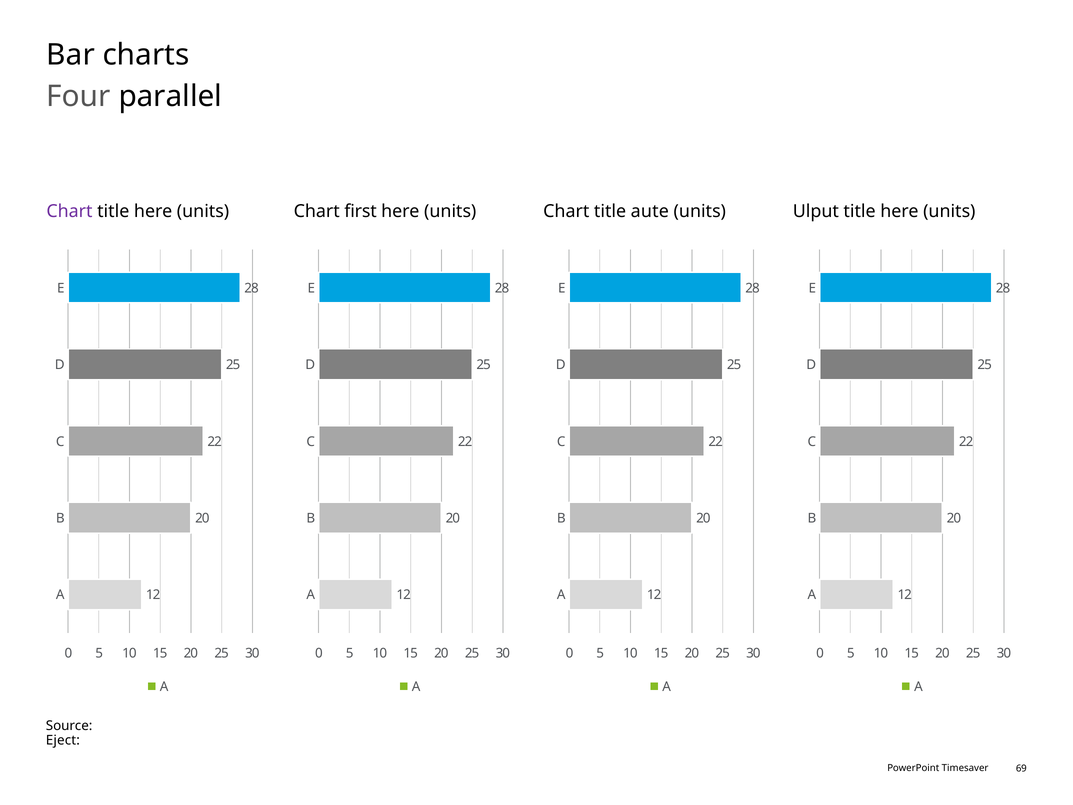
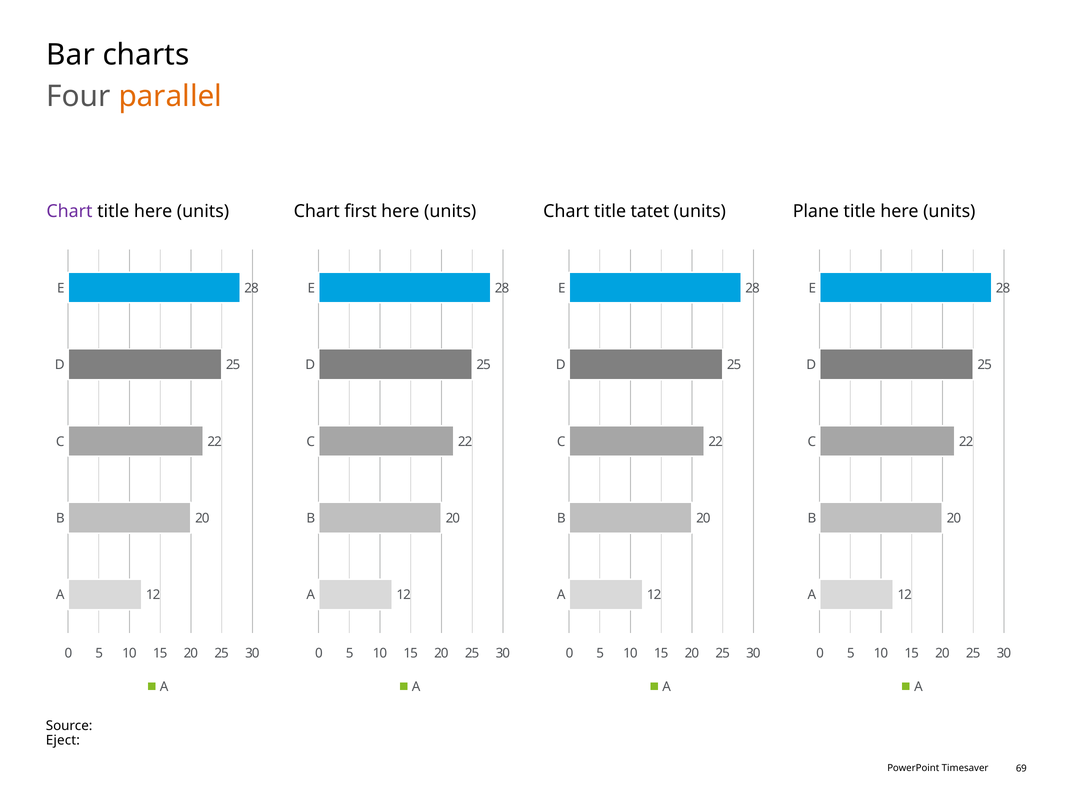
parallel colour: black -> orange (170, 96)
aute: aute -> tatet (650, 211)
Ulput: Ulput -> Plane (816, 211)
